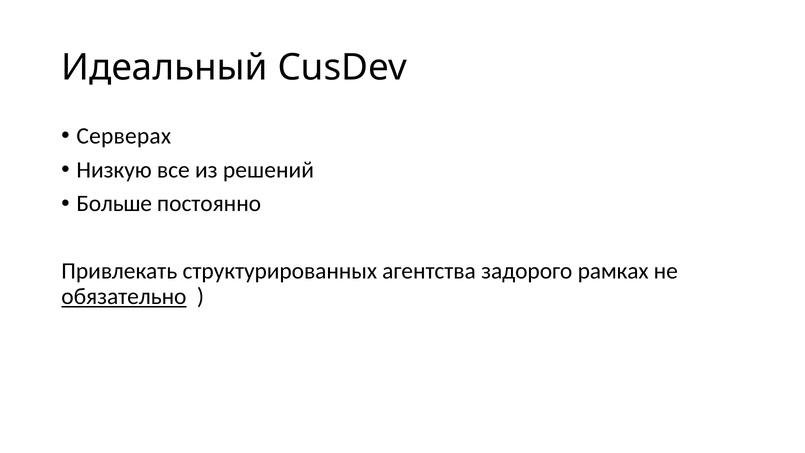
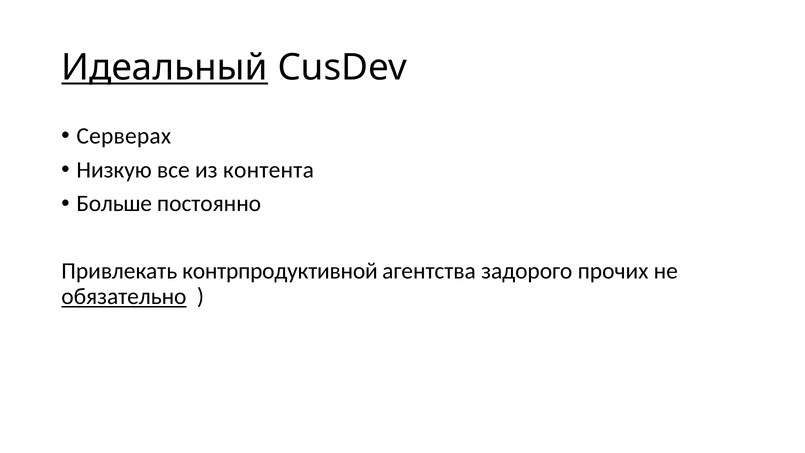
Идеальный underline: none -> present (165, 68)
решений: решений -> контента (268, 170)
структурированных: структурированных -> контрпродуктивной (280, 271)
рамках: рамках -> прочих (613, 271)
